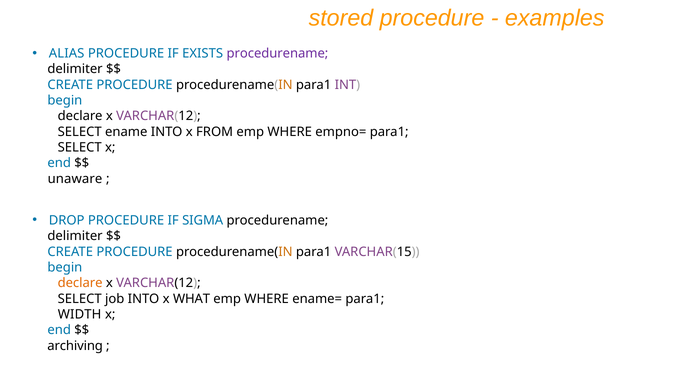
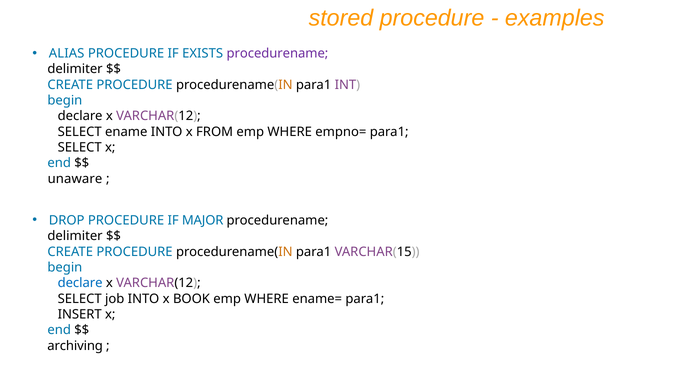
SIGMA: SIGMA -> MAJOR (203, 220)
declare colour: orange -> blue (80, 283)
WHAT: WHAT -> BOOK (191, 299)
WIDTH: WIDTH -> INSERT (80, 315)
